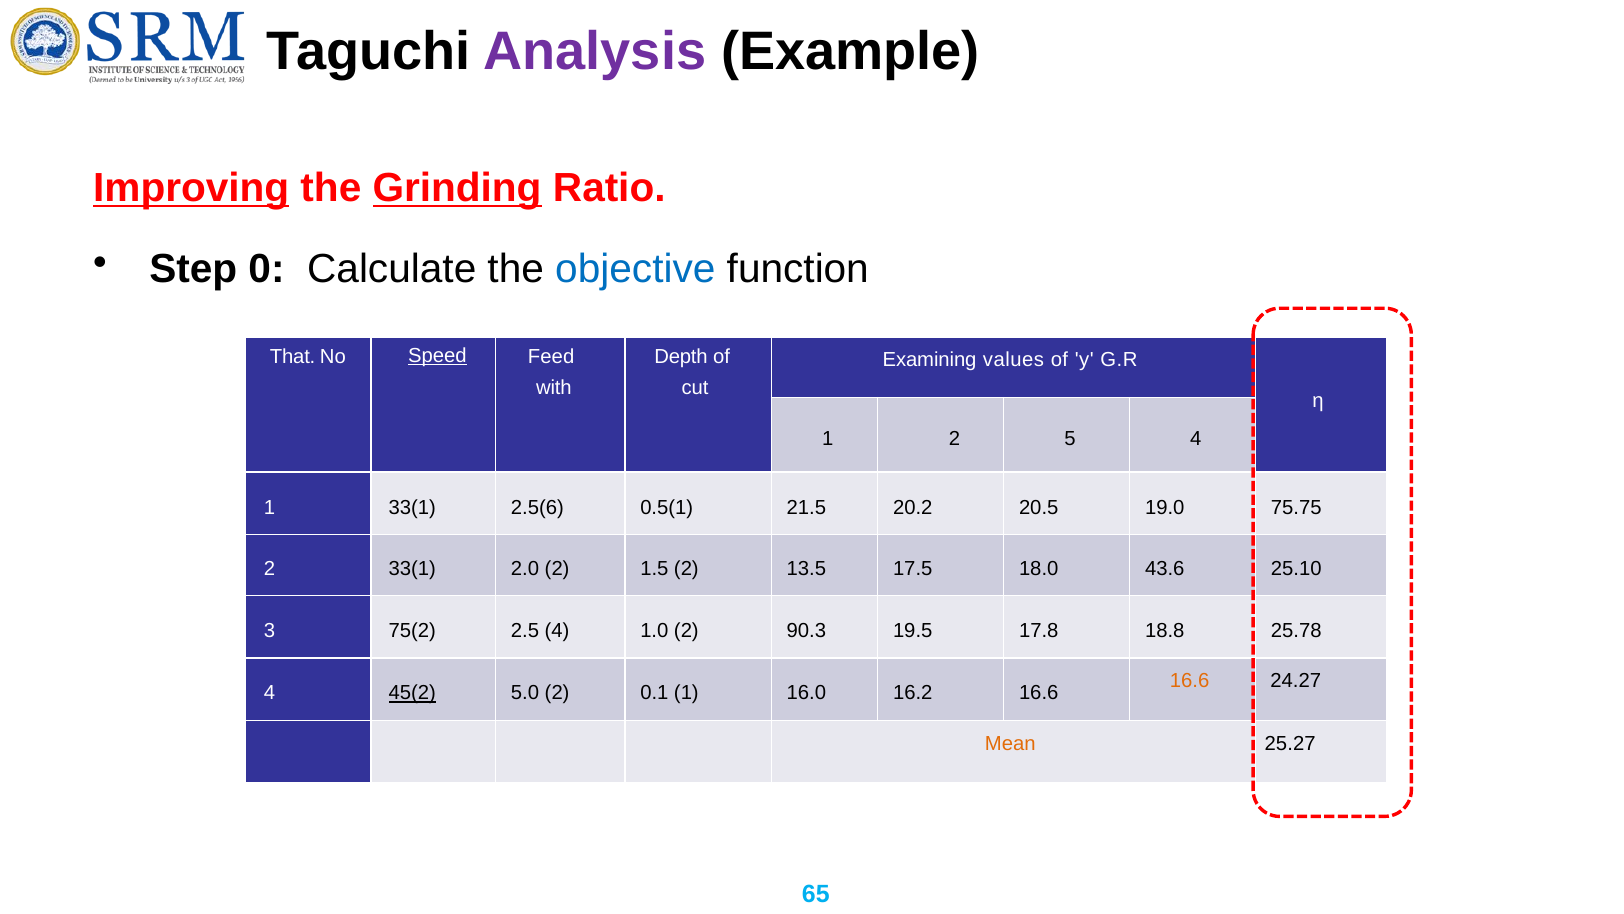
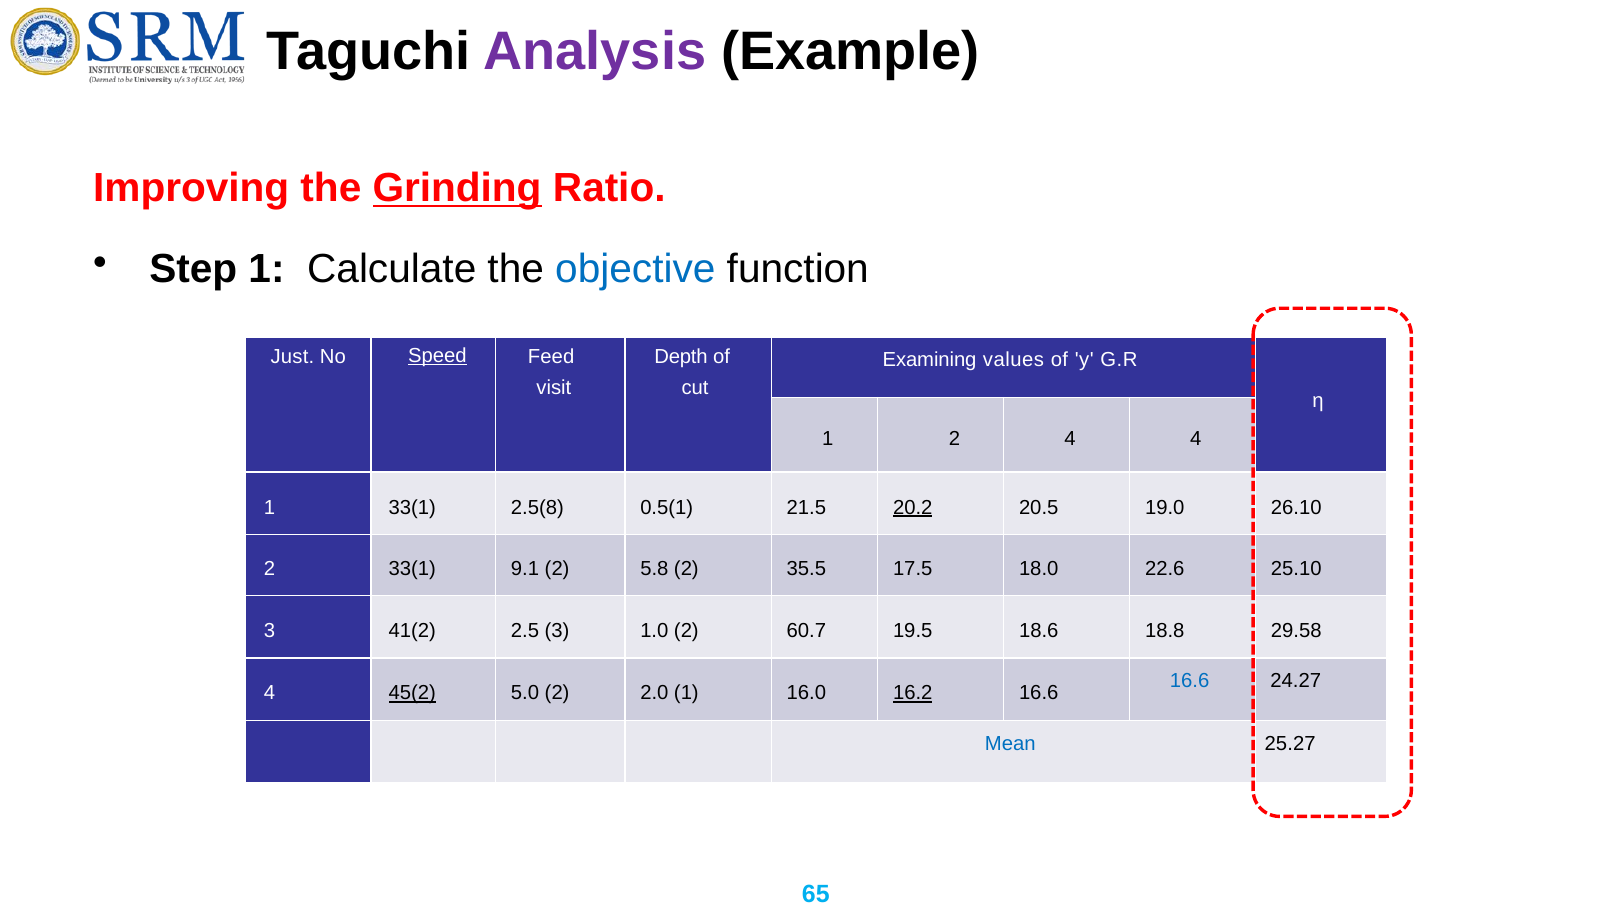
Improving underline: present -> none (191, 188)
Step 0: 0 -> 1 (266, 269)
That: That -> Just (292, 357)
with: with -> visit (554, 387)
2 5: 5 -> 4 (1070, 439)
2.5(6: 2.5(6 -> 2.5(8 (537, 507)
20.2 underline: none -> present (913, 507)
75.75: 75.75 -> 26.10 (1296, 507)
2.0: 2.0 -> 9.1 (525, 569)
1.5: 1.5 -> 5.8 (654, 569)
13.5: 13.5 -> 35.5 (806, 569)
43.6: 43.6 -> 22.6 (1165, 569)
75(2: 75(2 -> 41(2 (412, 630)
2.5 4: 4 -> 3 (557, 630)
90.3: 90.3 -> 60.7 (806, 630)
17.8: 17.8 -> 18.6 (1039, 630)
25.78: 25.78 -> 29.58 (1296, 630)
16.6 colour: orange -> blue (1190, 681)
0.1: 0.1 -> 2.0 (654, 693)
16.2 underline: none -> present (913, 693)
Mean colour: orange -> blue (1010, 743)
